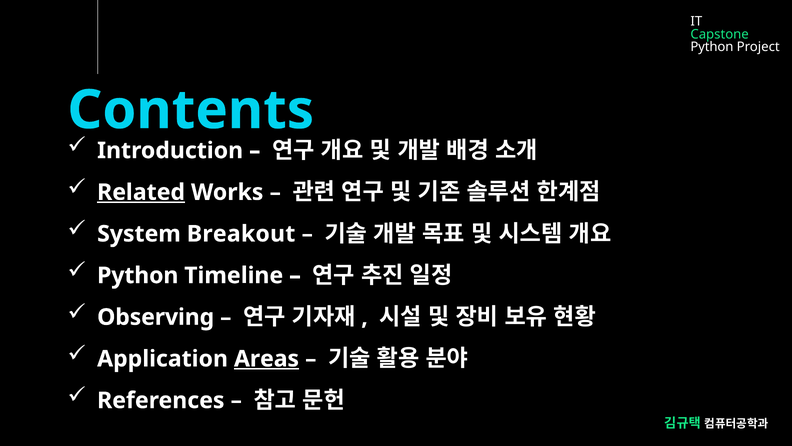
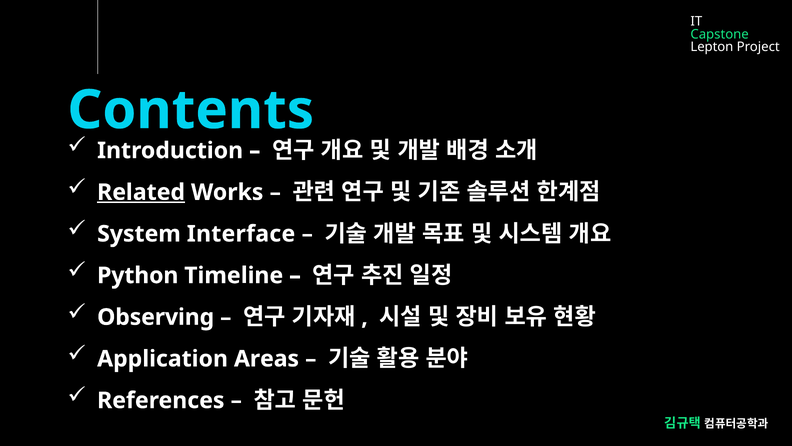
Python: Python -> Lepton (712, 47)
Breakout: Breakout -> Interface (241, 234)
Areas underline: present -> none (266, 358)
